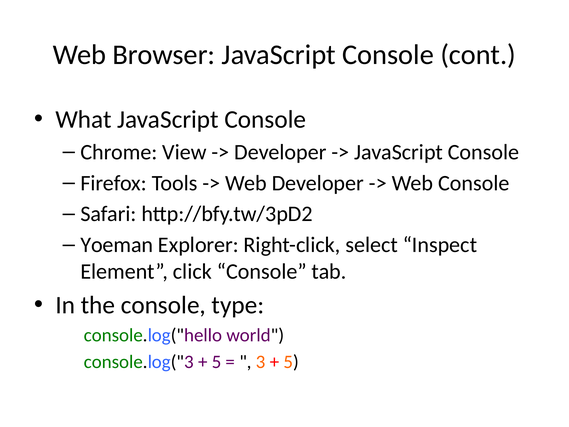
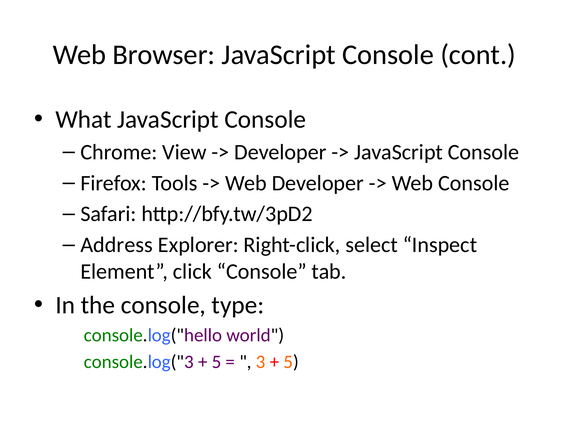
Yoeman: Yoeman -> Address (117, 245)
